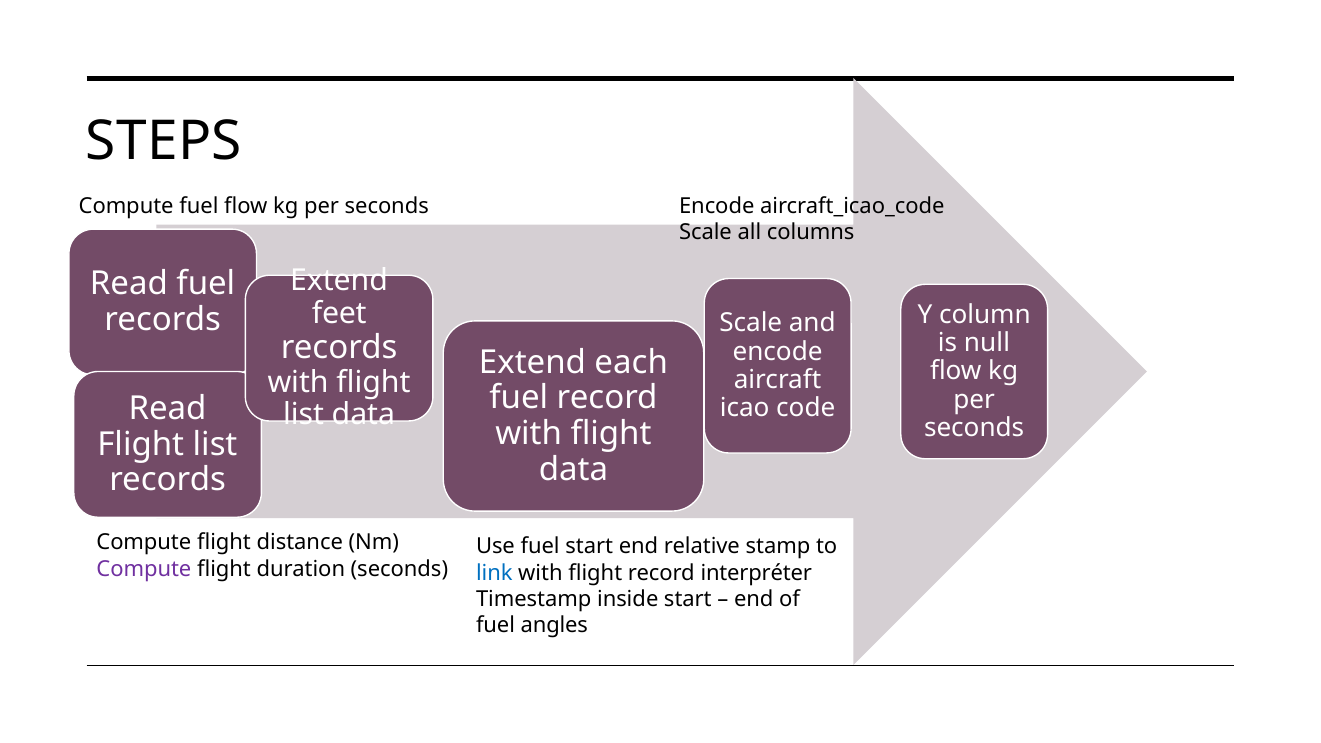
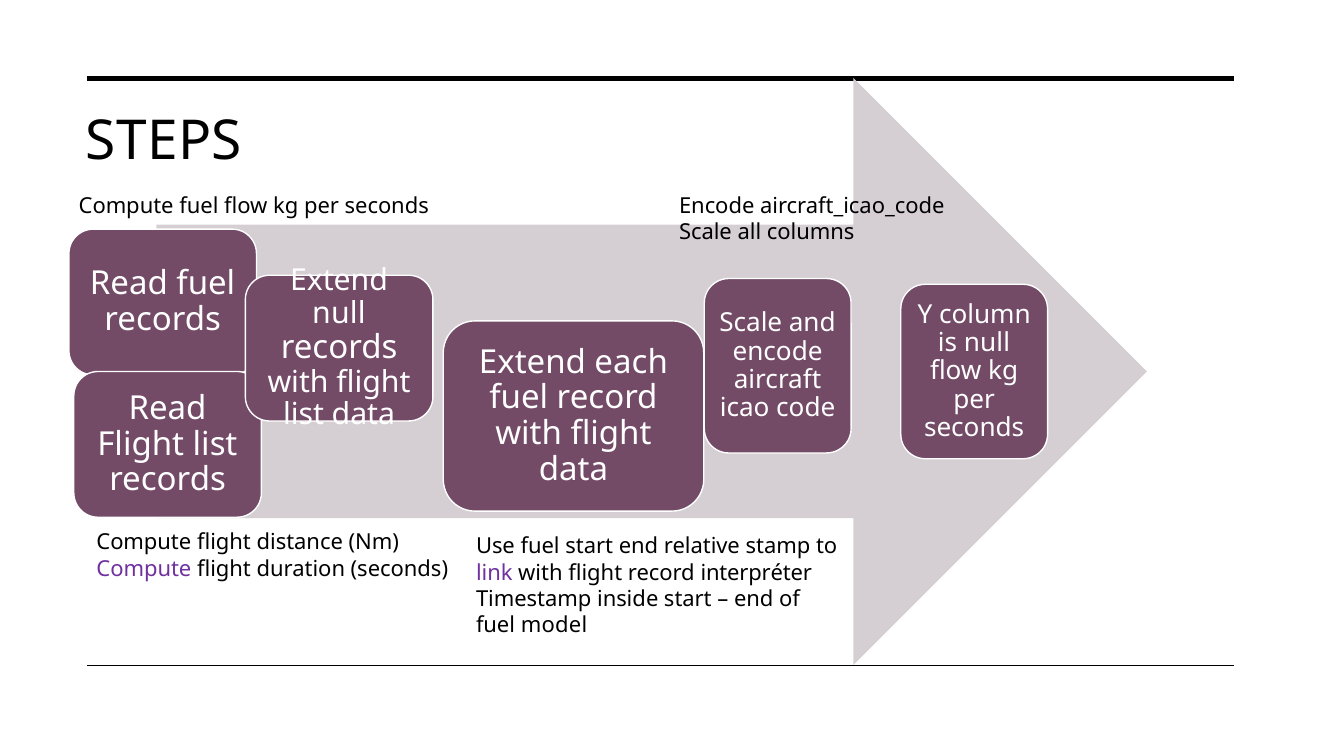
feet: feet -> null (339, 314)
link colour: blue -> purple (494, 573)
angles: angles -> model (554, 626)
